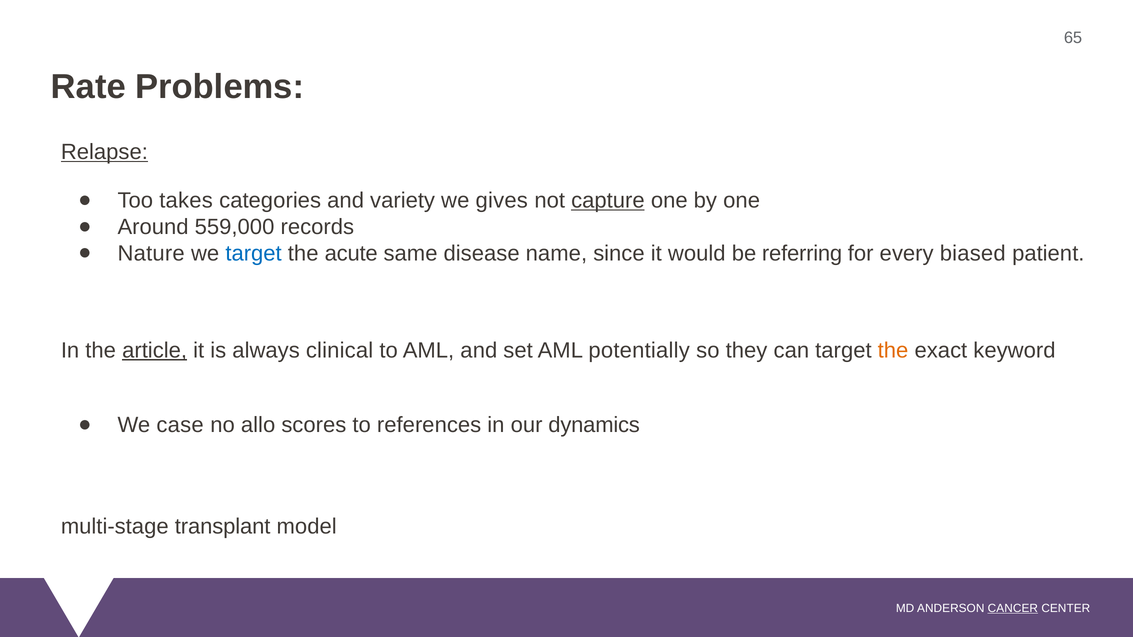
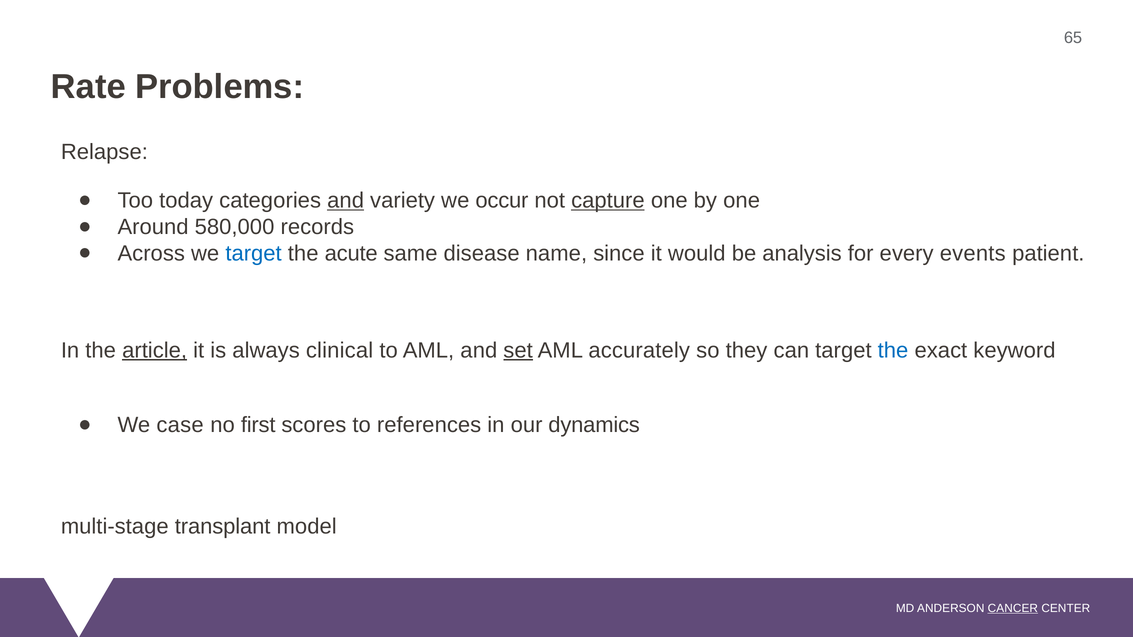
Relapse underline: present -> none (104, 152)
takes: takes -> today (186, 201)
and underline: none -> present (346, 201)
gives: gives -> occur (502, 201)
559,000: 559,000 -> 580,000 (235, 227)
Nature: Nature -> Across (151, 253)
referring: referring -> analysis (802, 253)
biased: biased -> events (973, 253)
set underline: none -> present (518, 350)
potentially: potentially -> accurately (639, 350)
the colour: orange -> blue (893, 350)
allo: allo -> first (258, 425)
